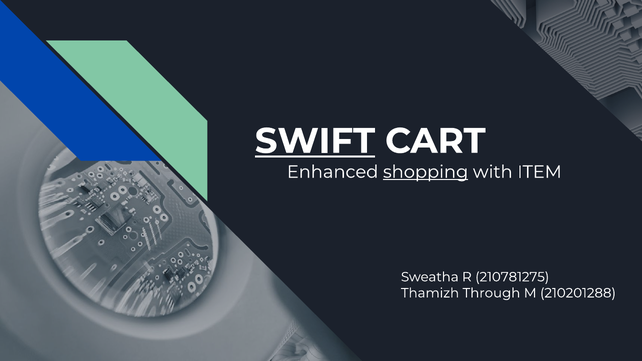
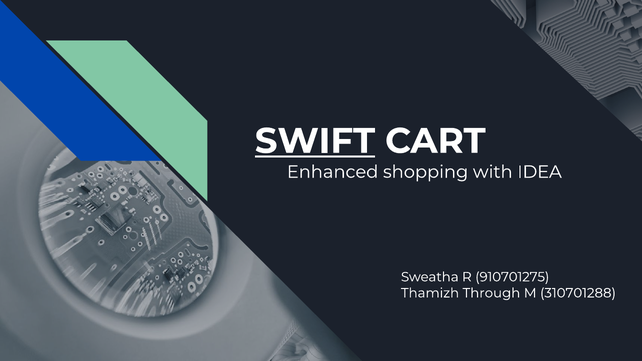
shopping underline: present -> none (426, 172)
ITEM: ITEM -> IDEA (540, 172)
210781275: 210781275 -> 910701275 (512, 277)
210201288: 210201288 -> 310701288 (578, 293)
